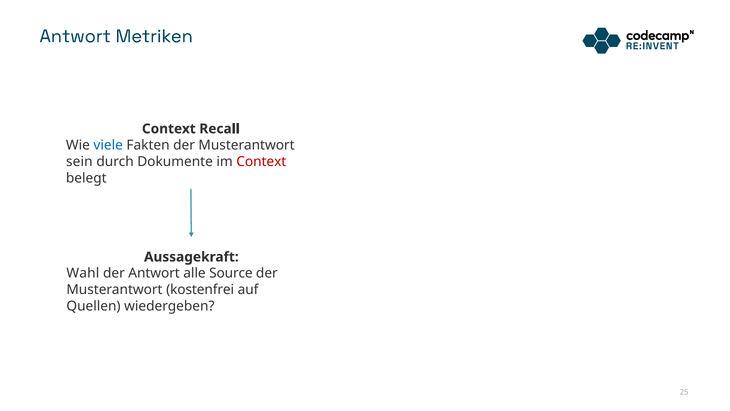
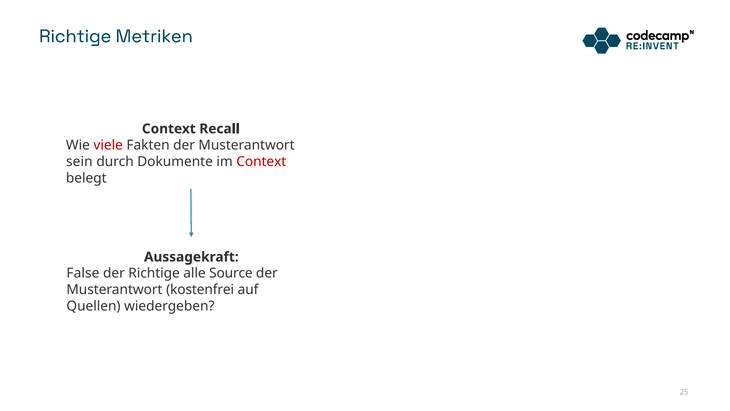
Antwort: Antwort -> Richtige (75, 36)
viele colour: blue -> red (108, 145)
Wahl: Wahl -> False (83, 273)
der Antwort: Antwort -> Richtige (154, 273)
